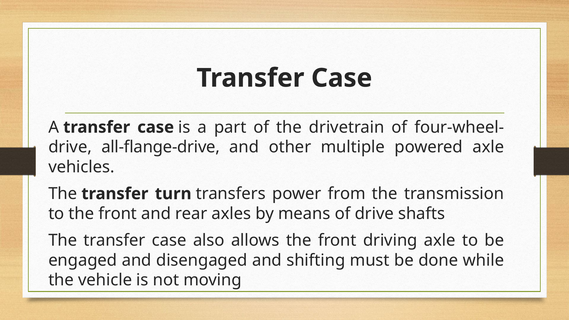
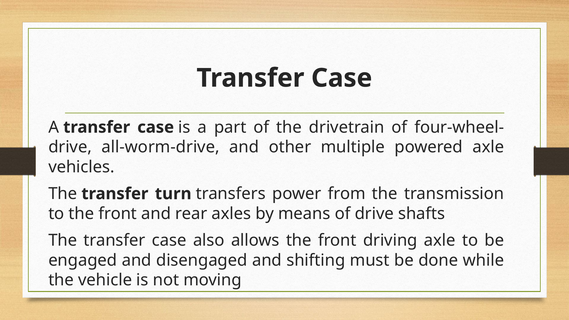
all-flange-drive: all-flange-drive -> all-worm-drive (161, 147)
